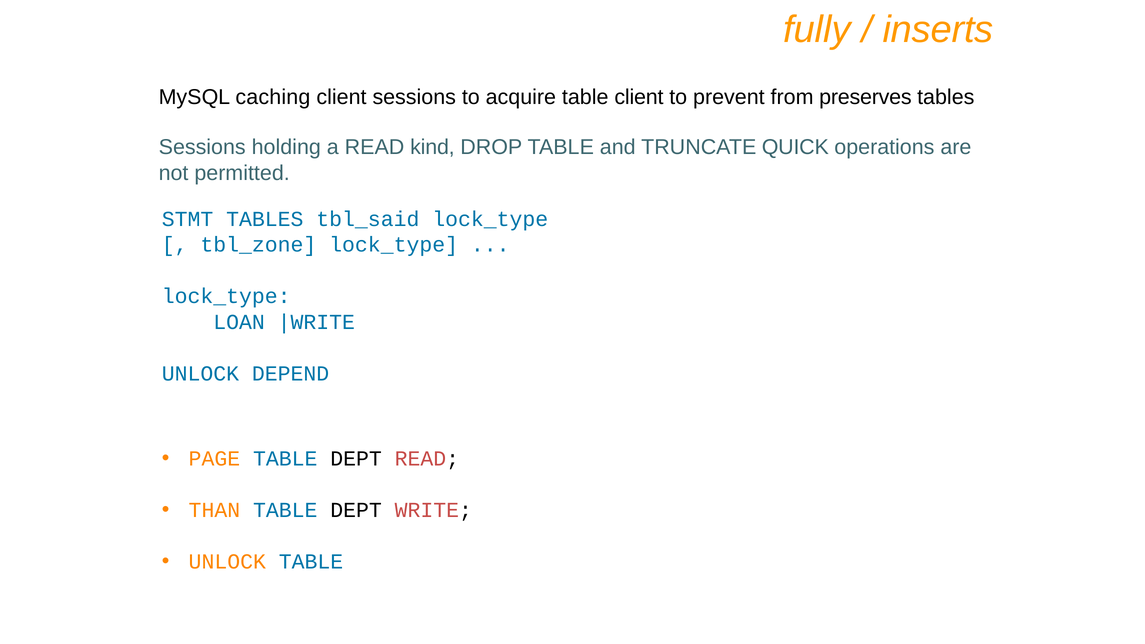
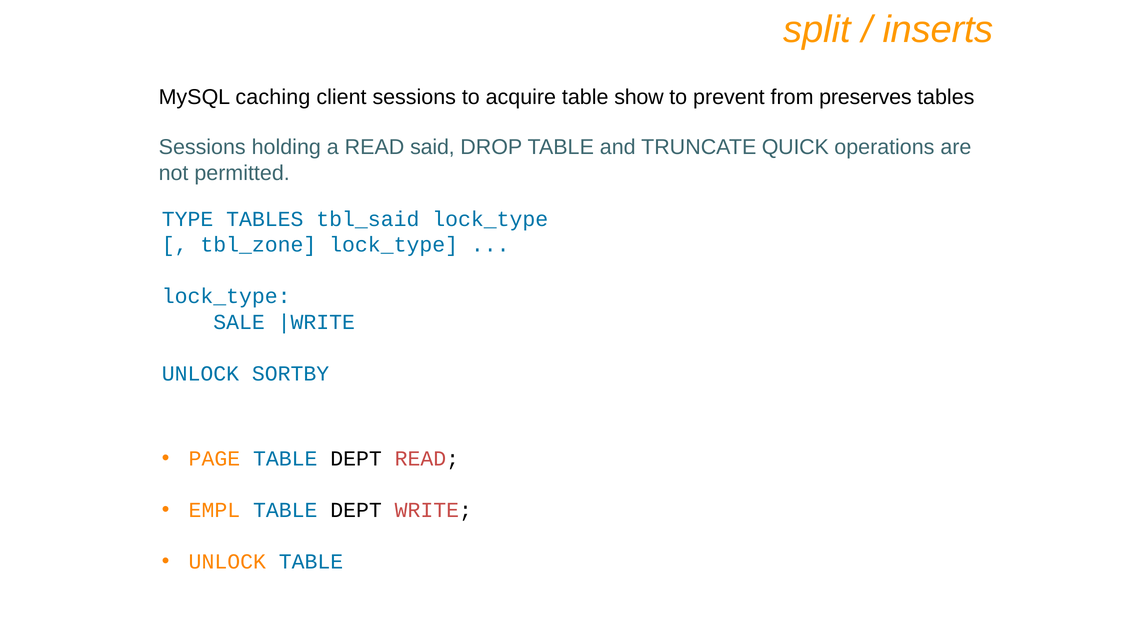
fully: fully -> split (817, 30)
table client: client -> show (639, 97)
kind: kind -> said (432, 147)
STMT: STMT -> TYPE (188, 219)
LOAN: LOAN -> SALE (239, 322)
DEPEND: DEPEND -> SORTBY (291, 374)
THAN: THAN -> EMPL (214, 510)
